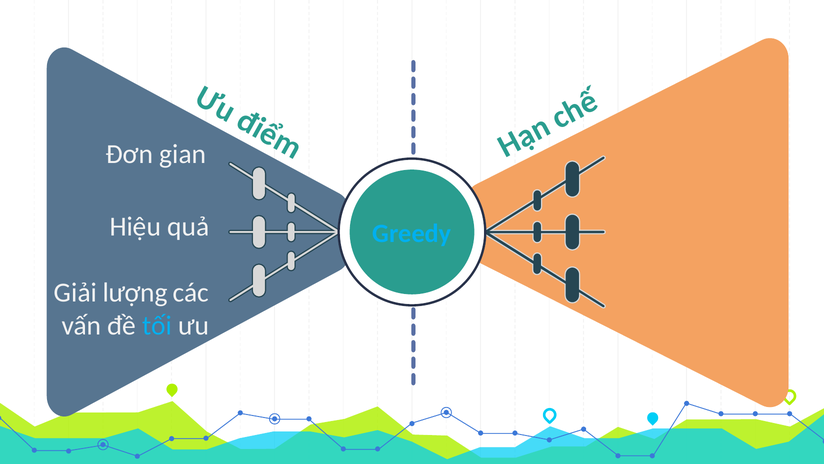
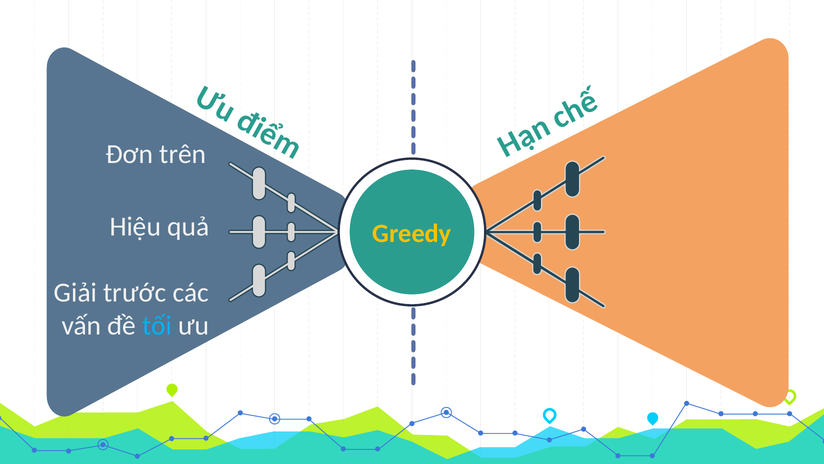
gian: gian -> trên (183, 154)
Greedy colour: light blue -> yellow (412, 234)
lượng: lượng -> trước (135, 292)
